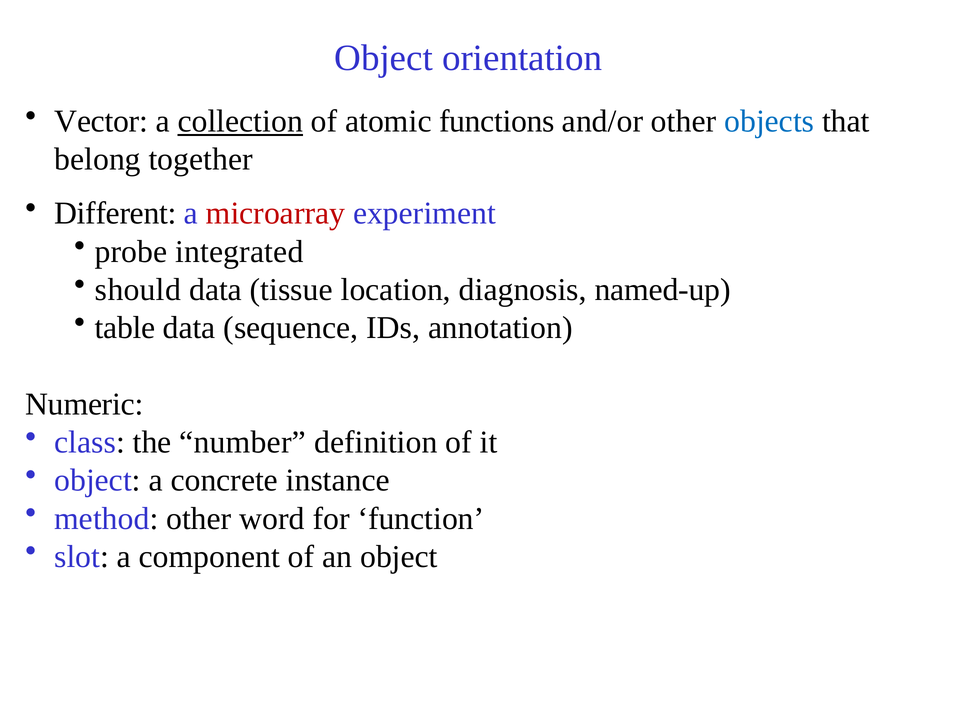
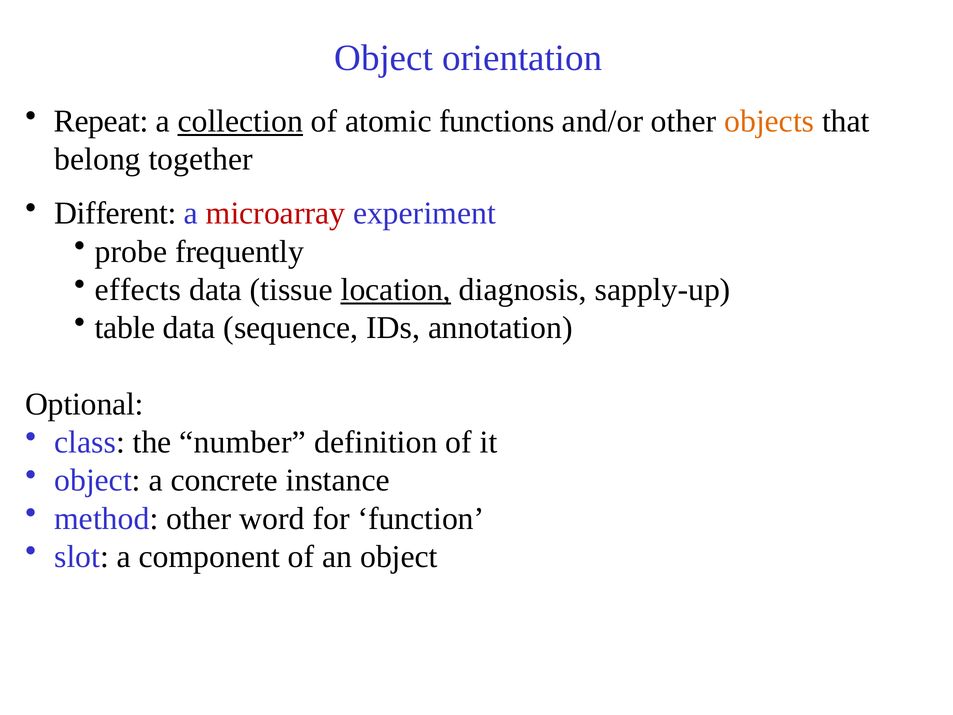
Vector: Vector -> Repeat (101, 121)
objects colour: blue -> orange (769, 121)
integrated: integrated -> frequently (240, 252)
should: should -> effects (138, 290)
location underline: none -> present (396, 290)
named-up: named-up -> sapply-up (663, 290)
Numeric: Numeric -> Optional (84, 404)
